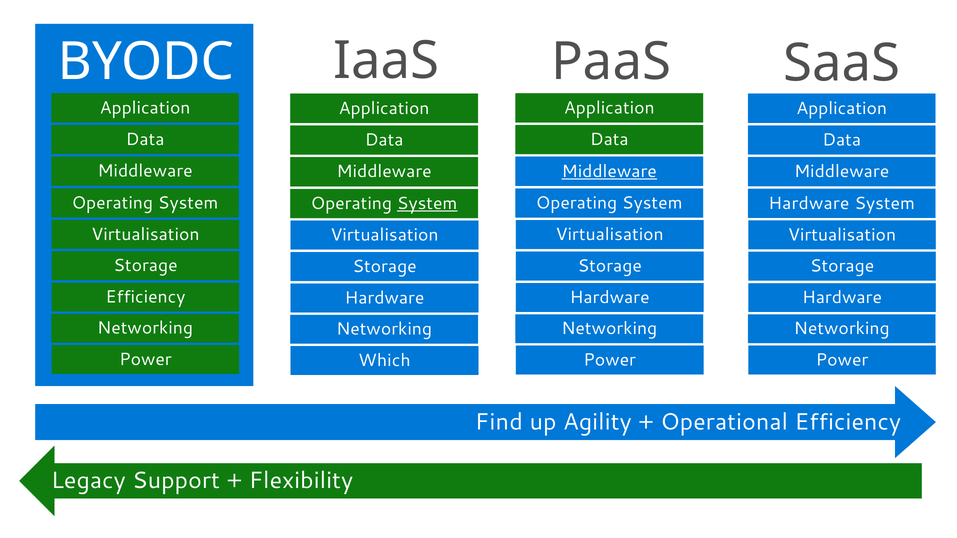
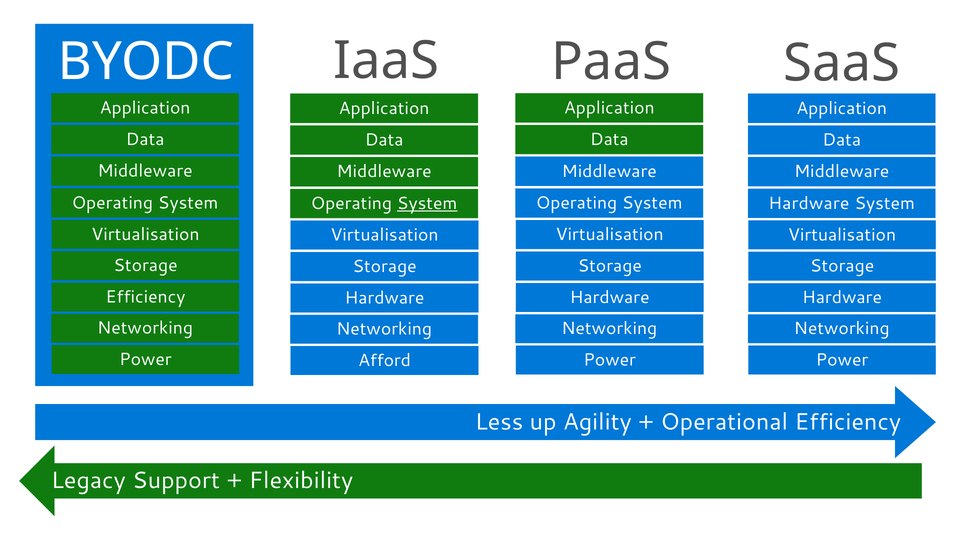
Middleware underline: present -> none (609, 171)
Which: Which -> Afford (385, 361)
Find: Find -> Less (499, 422)
